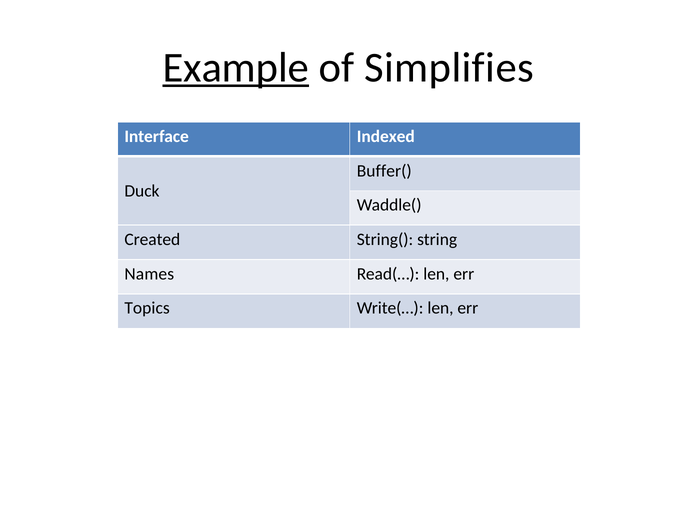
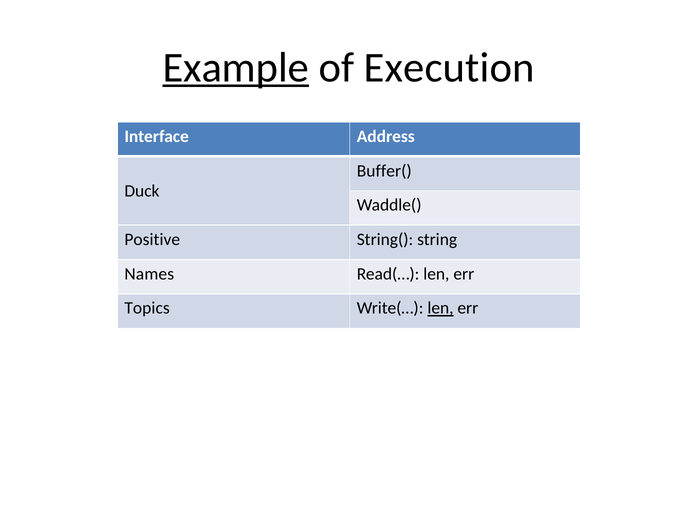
Simplifies: Simplifies -> Execution (449, 68)
Indexed: Indexed -> Address (386, 137)
Created: Created -> Positive (152, 240)
len underline: none -> present (440, 309)
